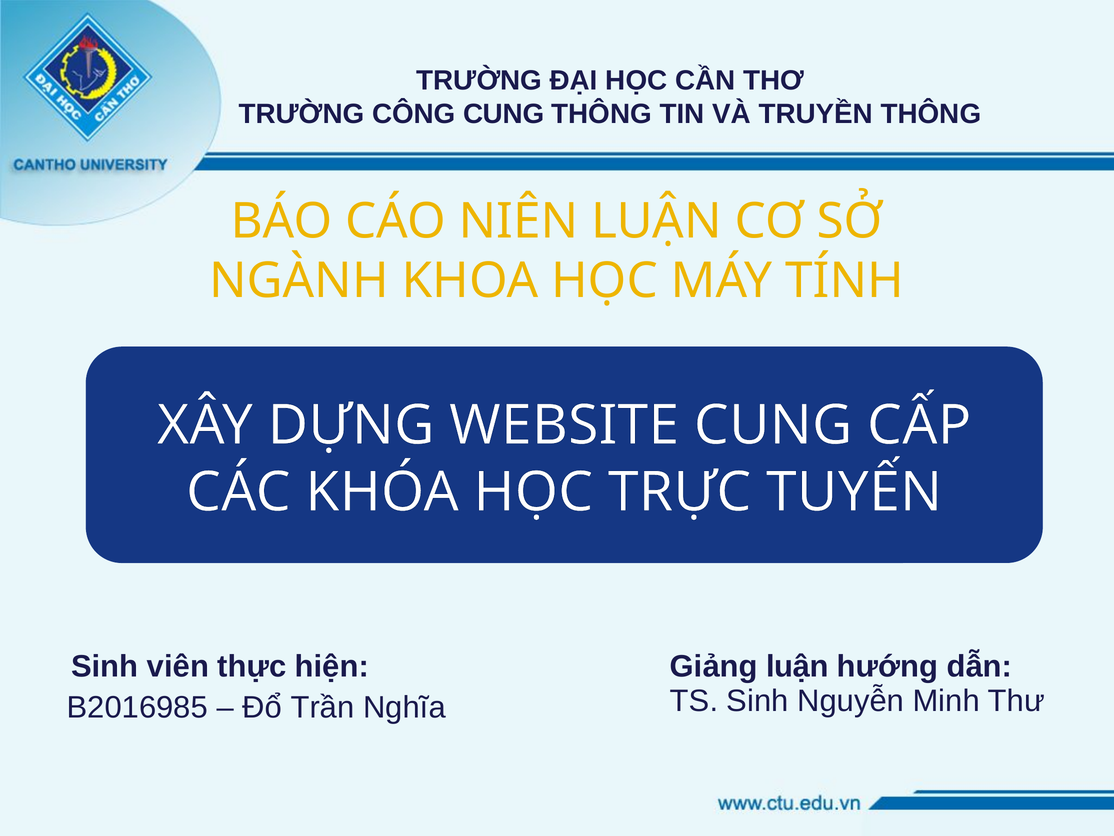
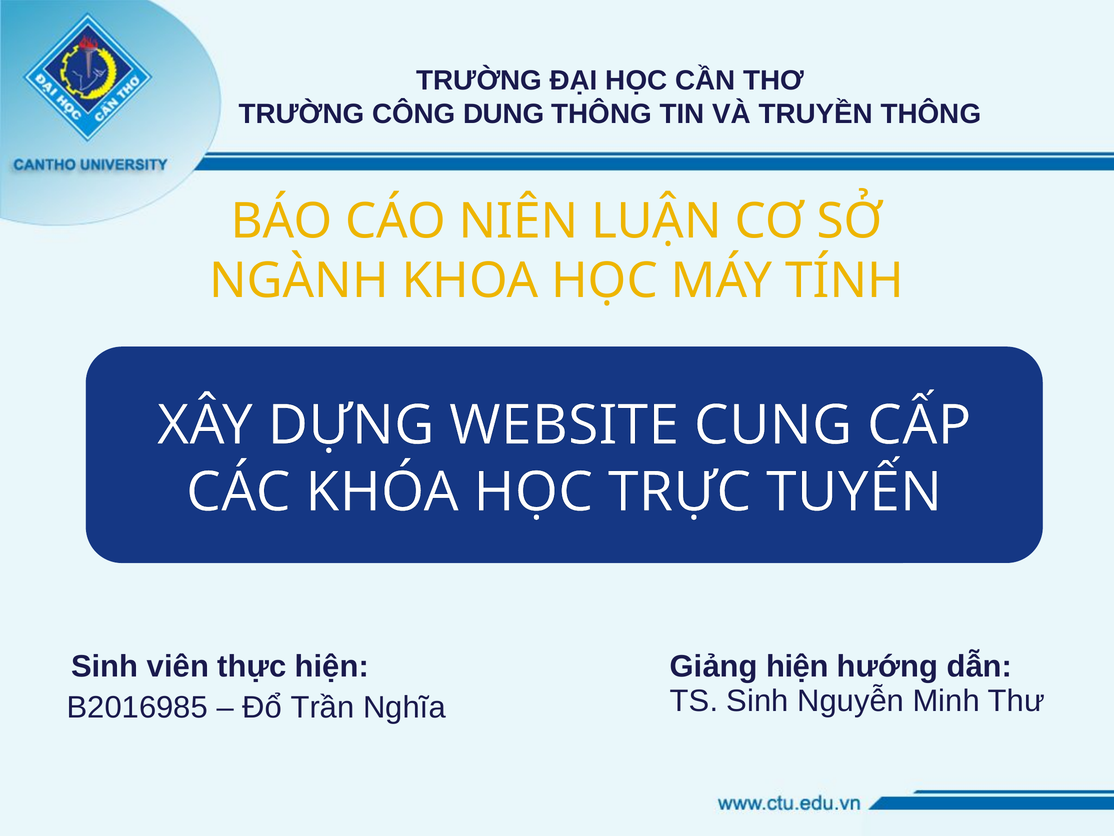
CÔNG CUNG: CUNG -> DUNG (504, 114)
Giảng luận: luận -> hiện (797, 666)
